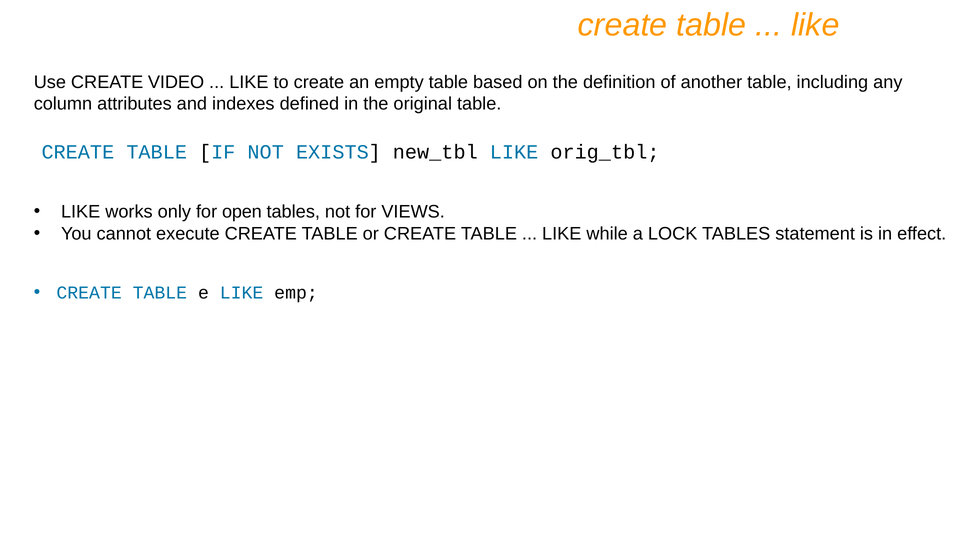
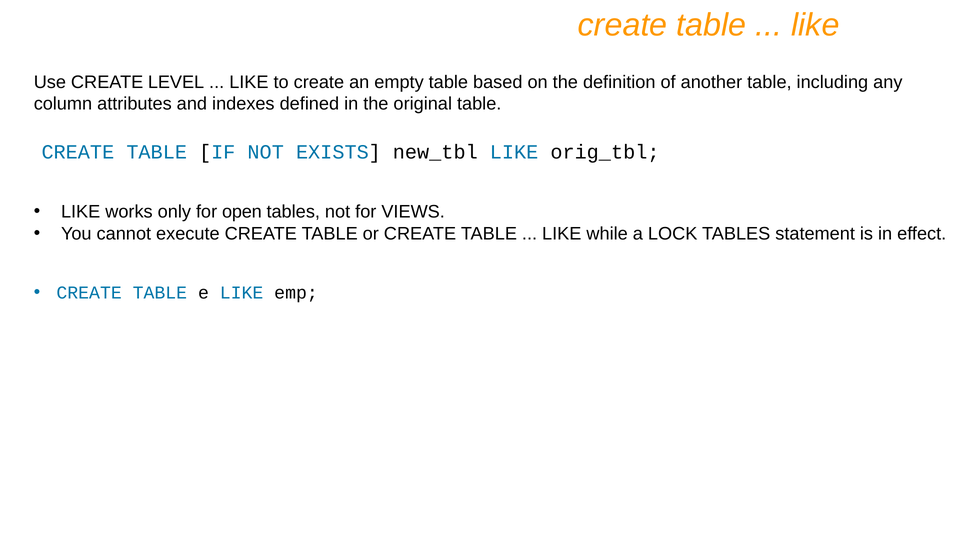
VIDEO: VIDEO -> LEVEL (176, 82)
